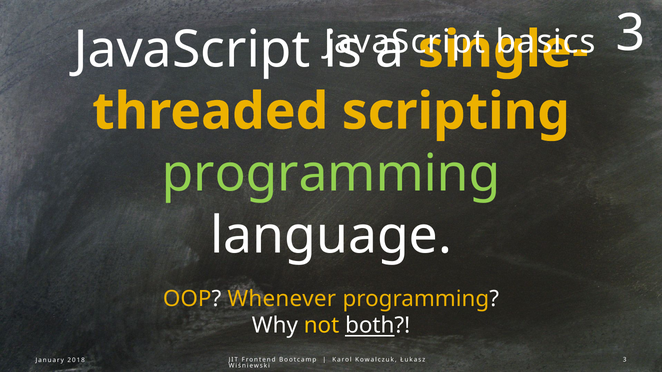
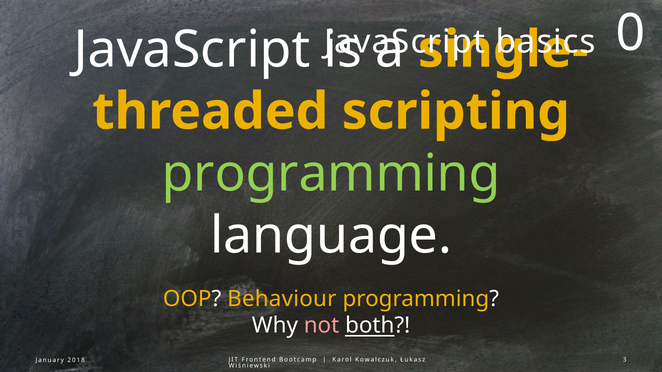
3: 3 -> 0 (630, 33)
Whenever: Whenever -> Behaviour (282, 299)
not colour: yellow -> pink (322, 326)
